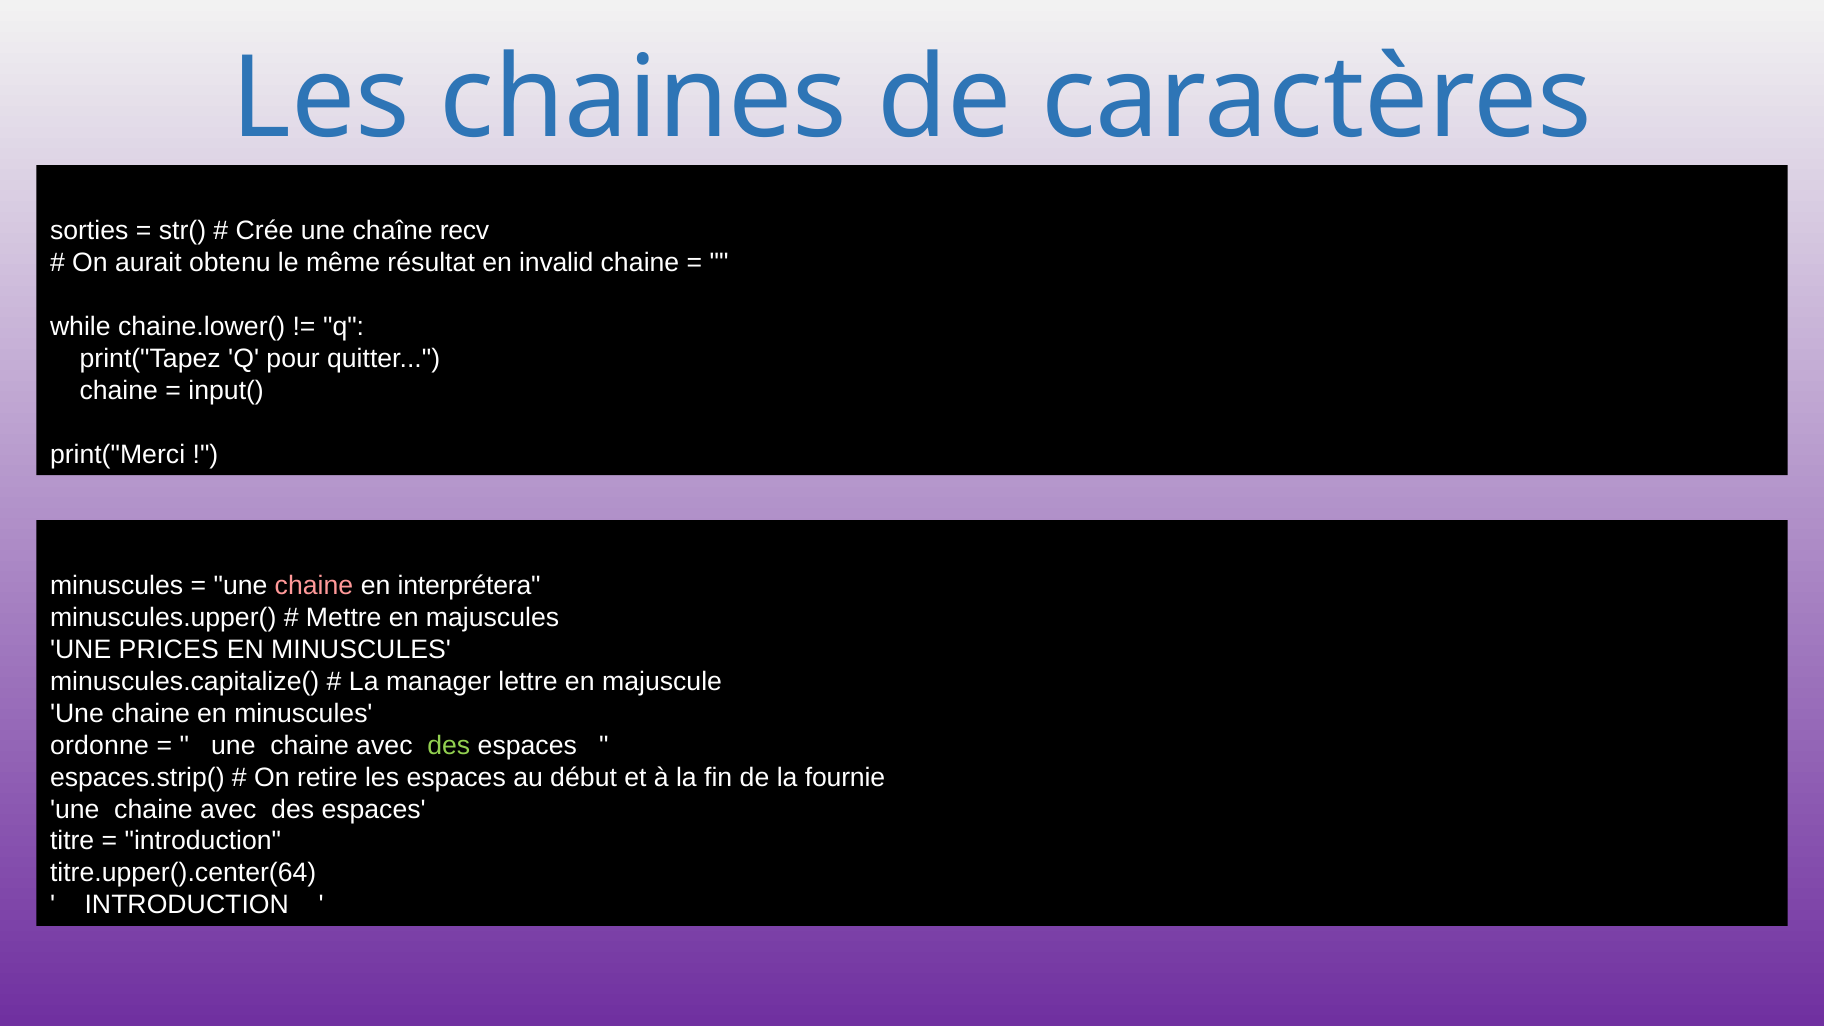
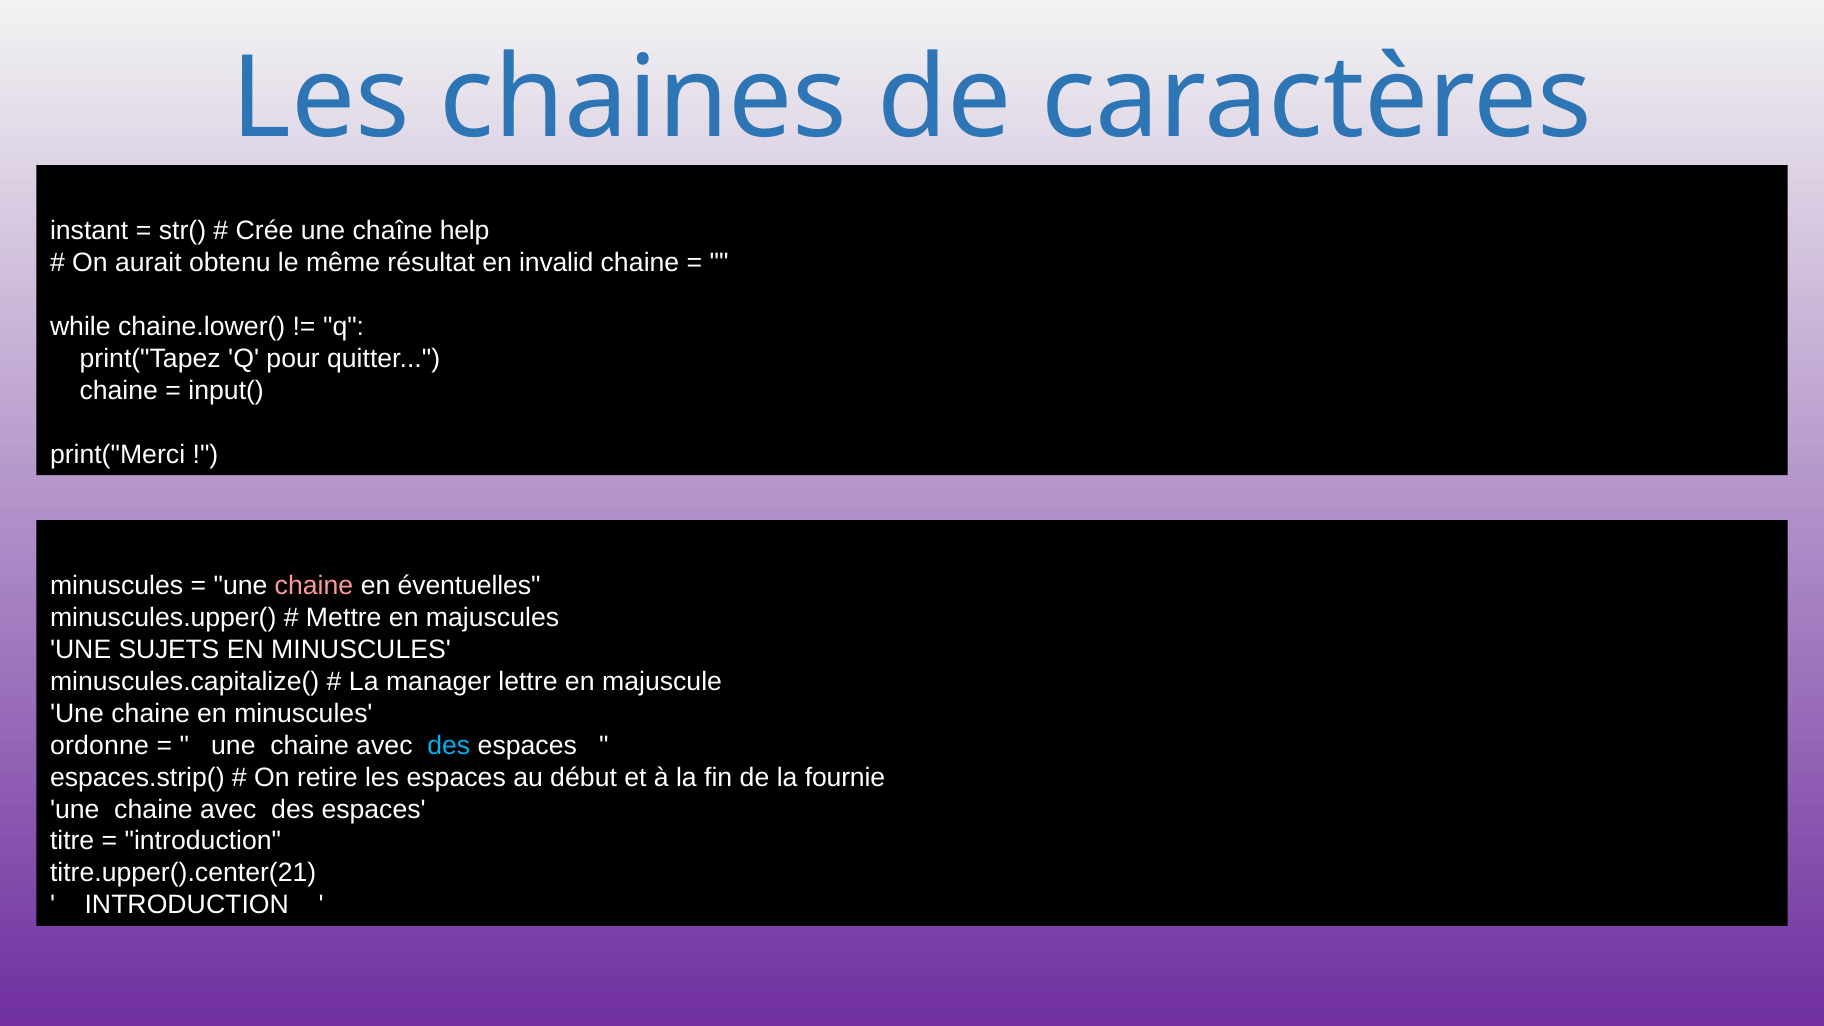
sorties: sorties -> instant (89, 231)
recv: recv -> help (465, 231)
interprétera: interprétera -> éventuelles (469, 586)
PRICES: PRICES -> SUJETS (169, 650)
des colour: light green -> light blue (449, 745)
titre.upper().center(64: titre.upper().center(64 -> titre.upper().center(21 (183, 873)
